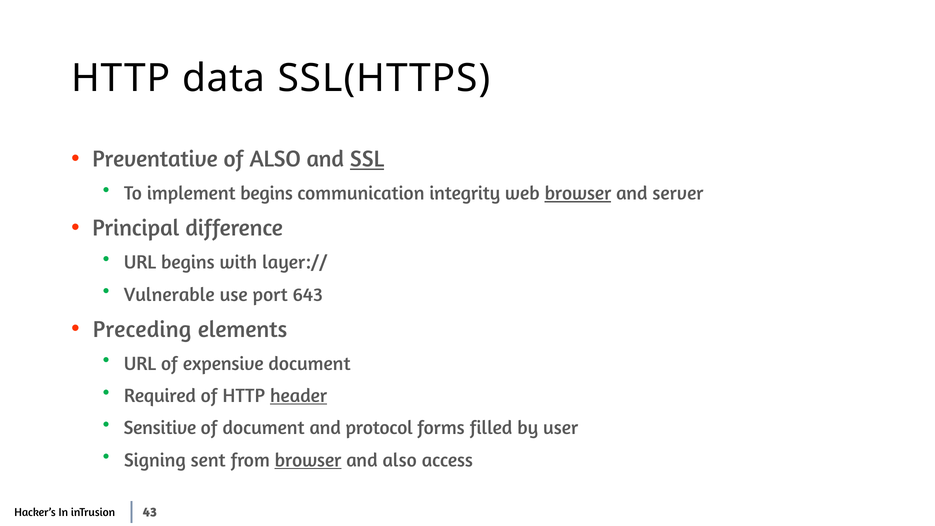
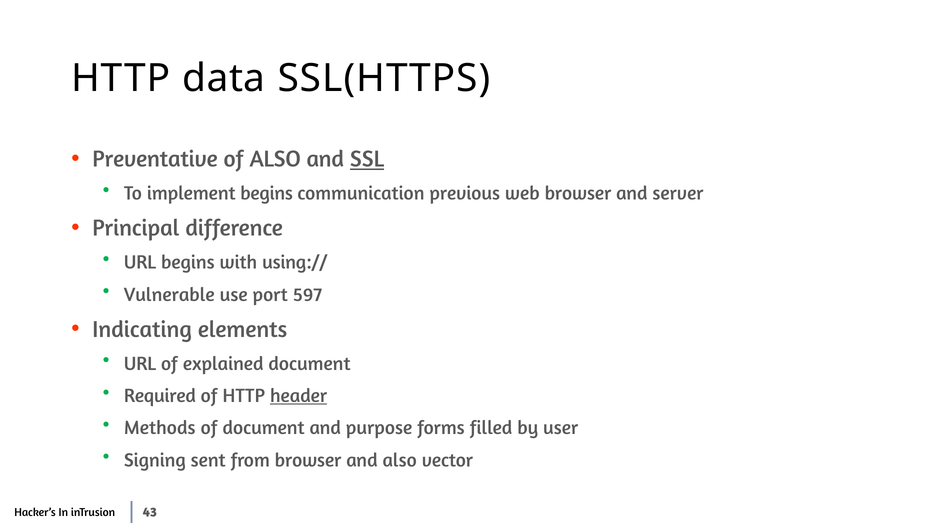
integrity: integrity -> previous (465, 193)
browser underline: present -> none (578, 193)
layer://: layer:// -> using:// (295, 262)
643: 643 -> 597 (308, 295)
Preceding: Preceding -> Indicating (142, 329)
expensive: expensive -> explained (223, 364)
Sensitive: Sensitive -> Methods (160, 428)
protocol: protocol -> purpose (379, 428)
browser underline: present -> none (308, 460)
access: access -> vector (447, 460)
